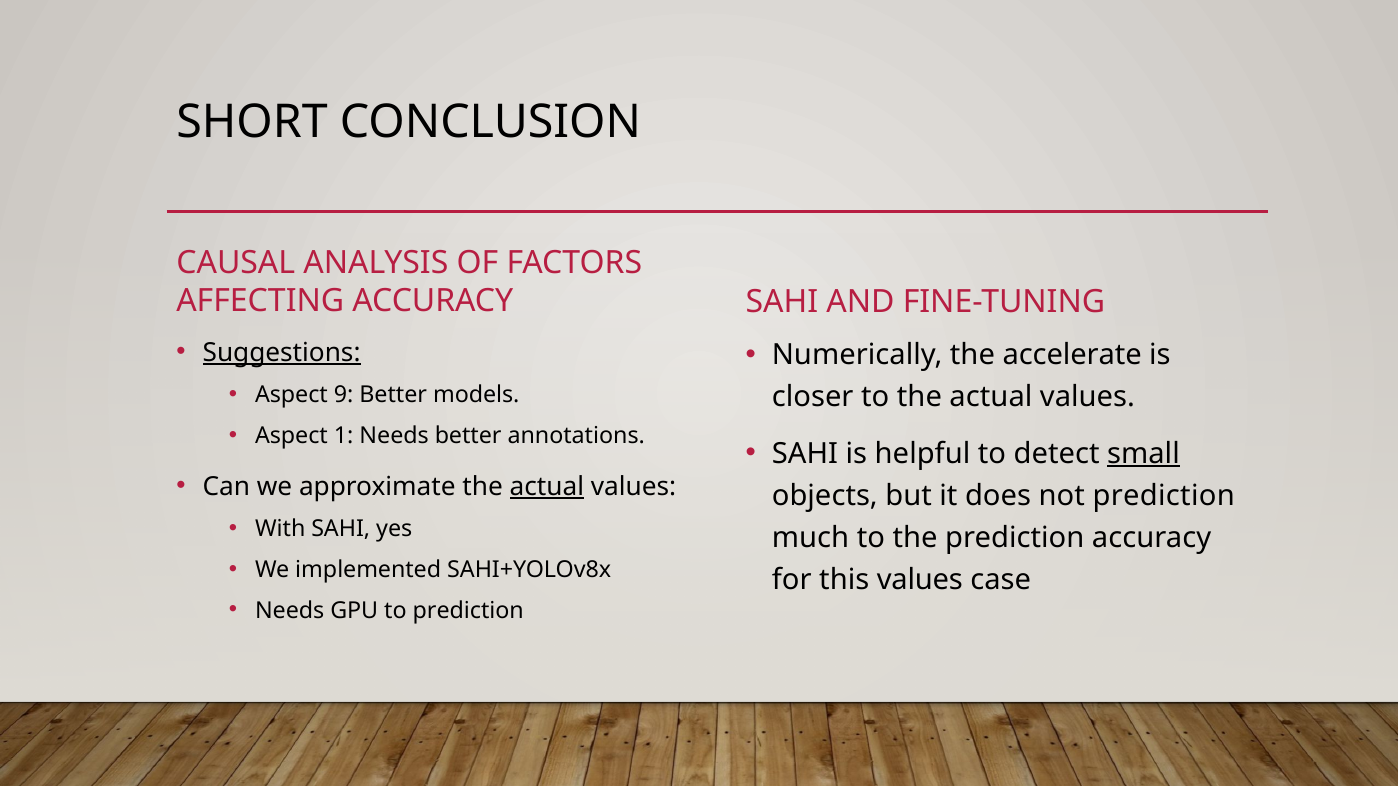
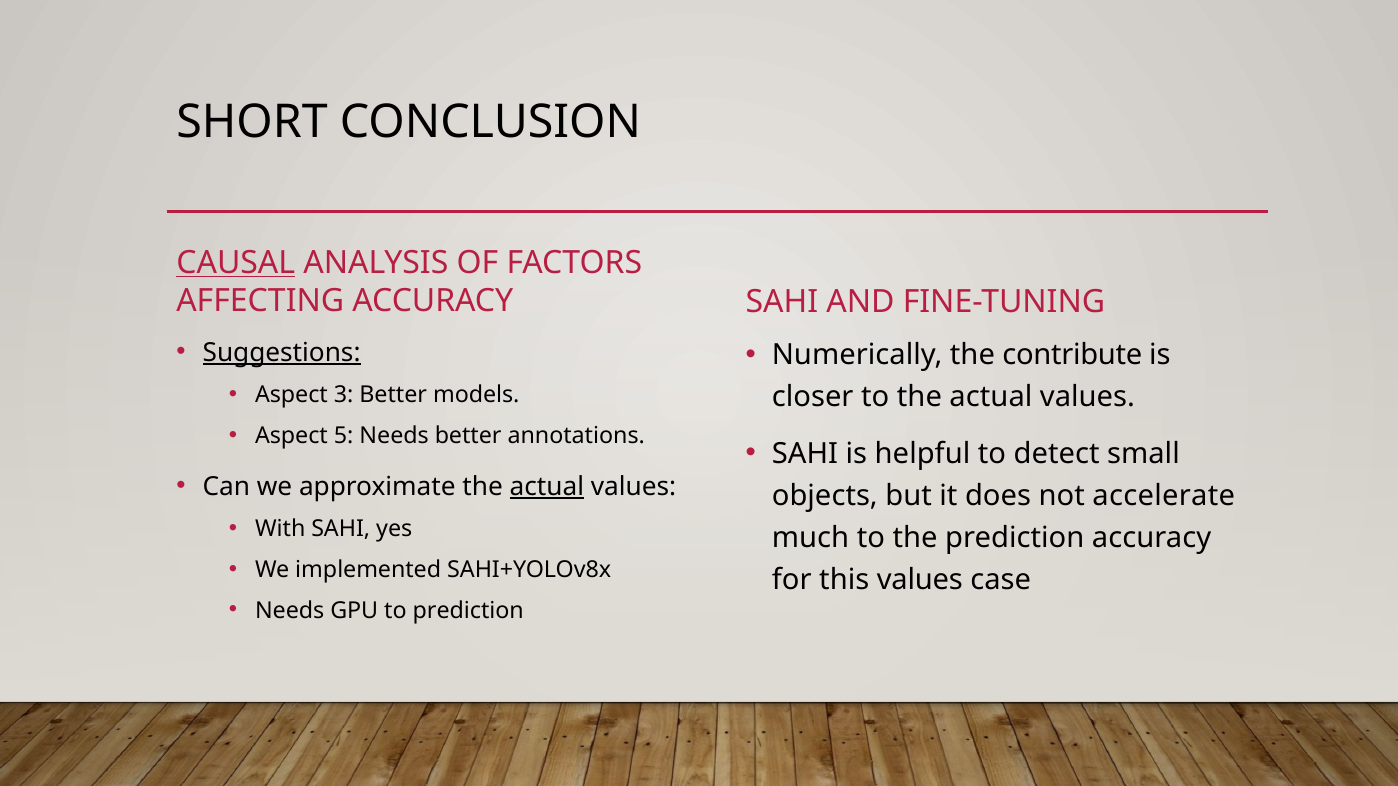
CAUSAL underline: none -> present (236, 263)
accelerate: accelerate -> contribute (1072, 355)
9: 9 -> 3 (344, 395)
1: 1 -> 5 (344, 436)
small underline: present -> none (1143, 454)
not prediction: prediction -> accelerate (1164, 496)
